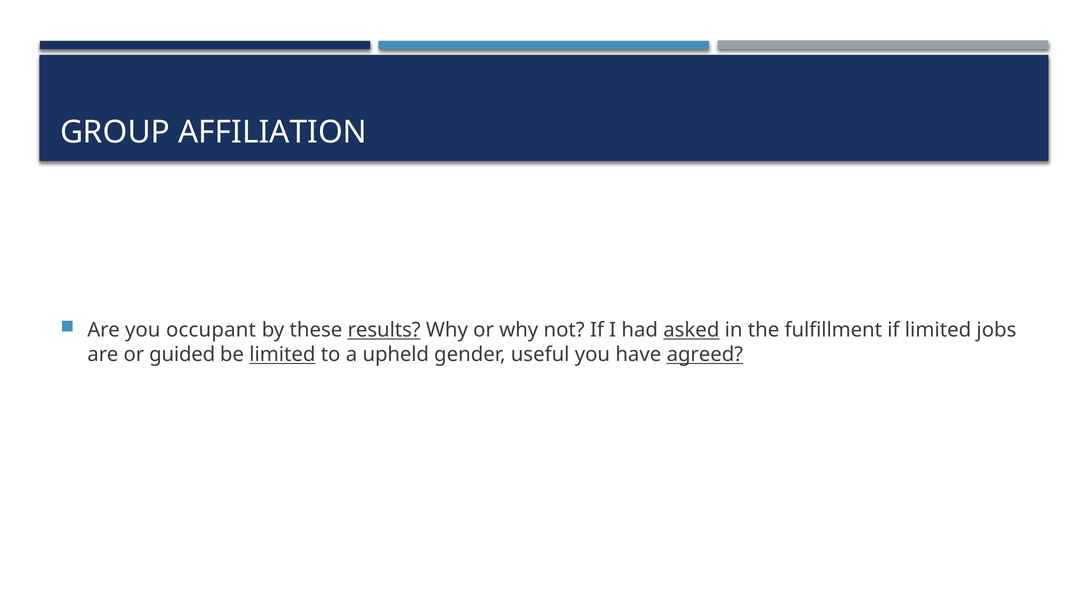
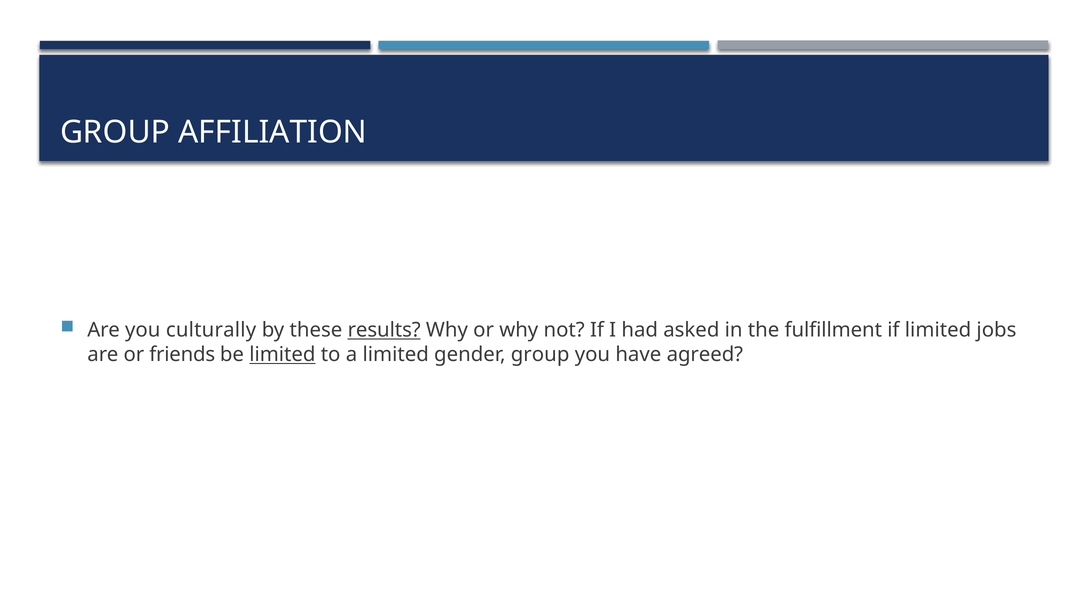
occupant: occupant -> culturally (211, 330)
asked underline: present -> none (691, 330)
guided: guided -> friends (182, 355)
a upheld: upheld -> limited (396, 355)
gender useful: useful -> group (540, 355)
agreed underline: present -> none (705, 355)
